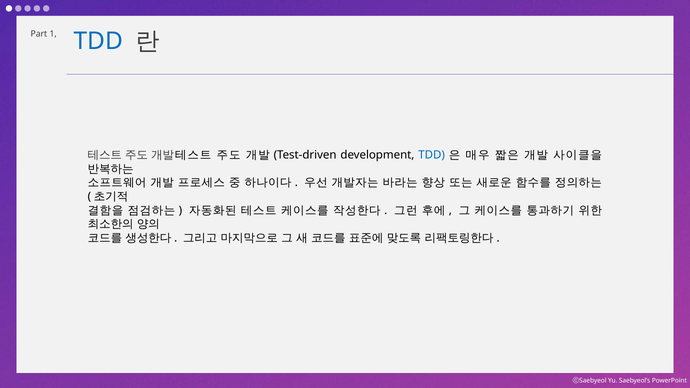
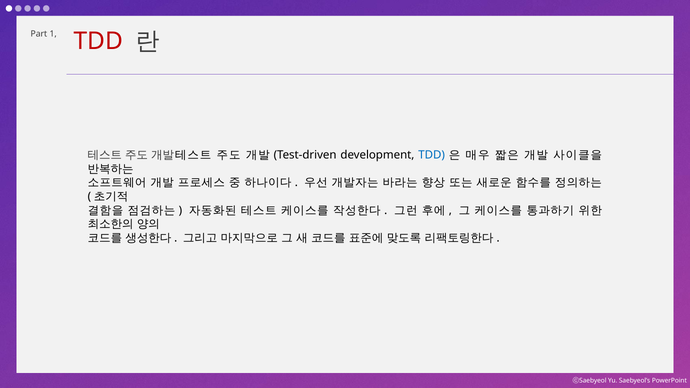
TDD colour: blue -> red (98, 41)
